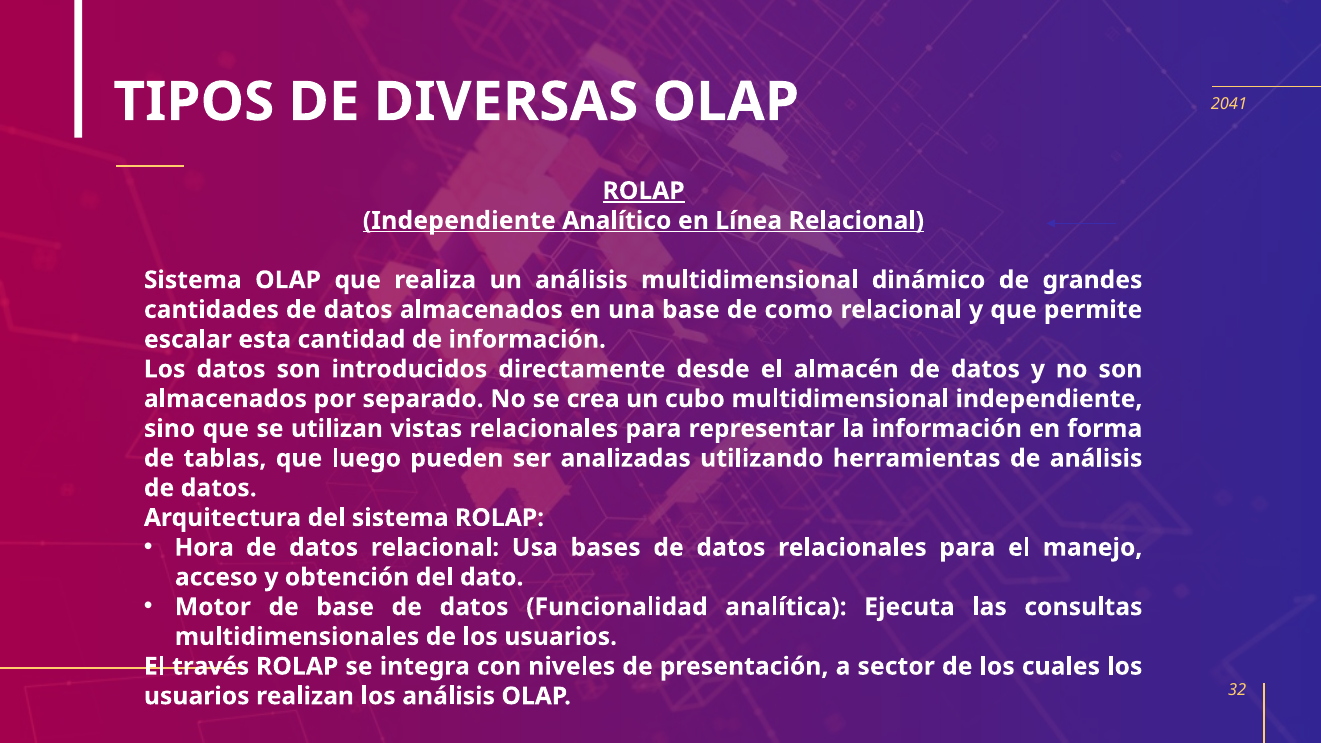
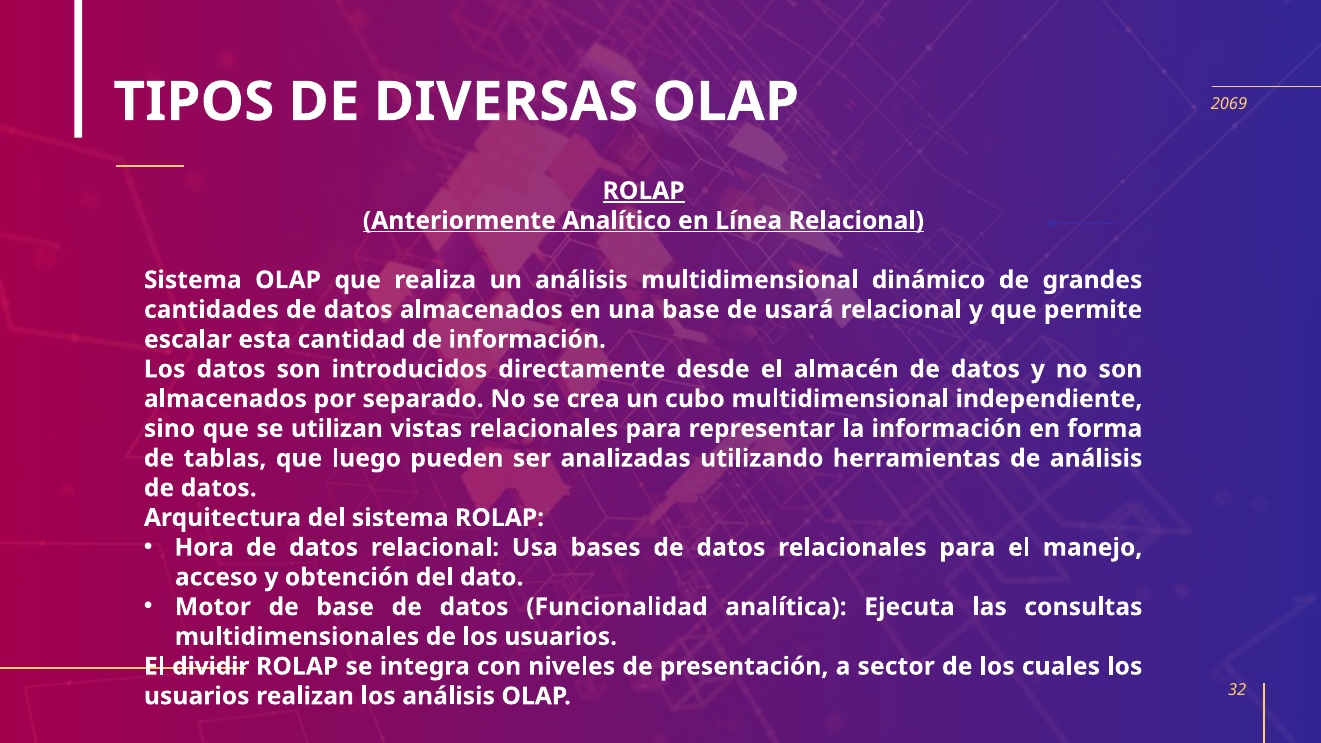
2041: 2041 -> 2069 (1229, 105)
Independiente: Independiente -> Anteriormente (459, 221)
como: como -> usará (799, 310)
través: través -> dividir (211, 666)
